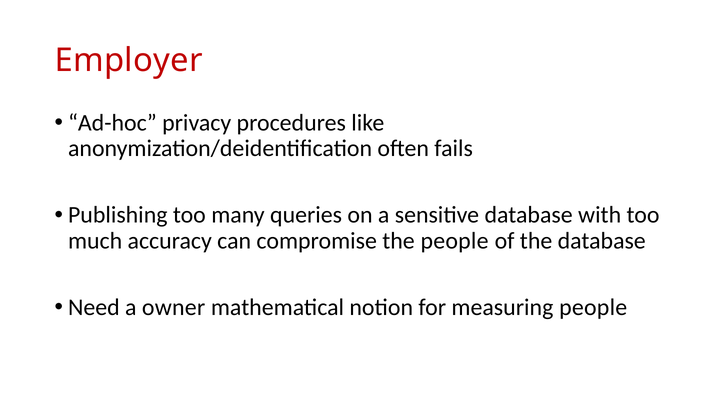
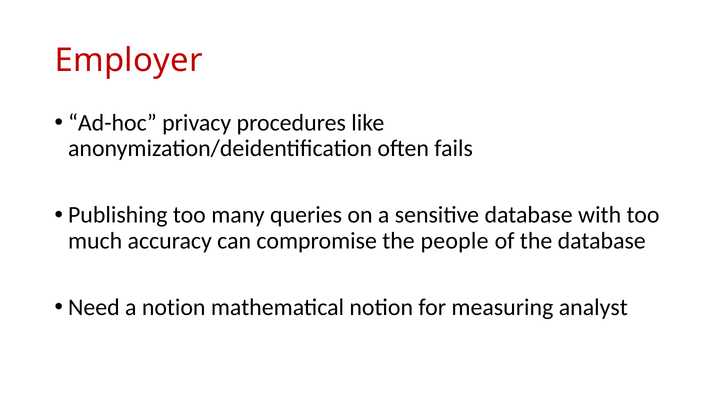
a owner: owner -> notion (174, 307)
measuring people: people -> analyst (593, 307)
